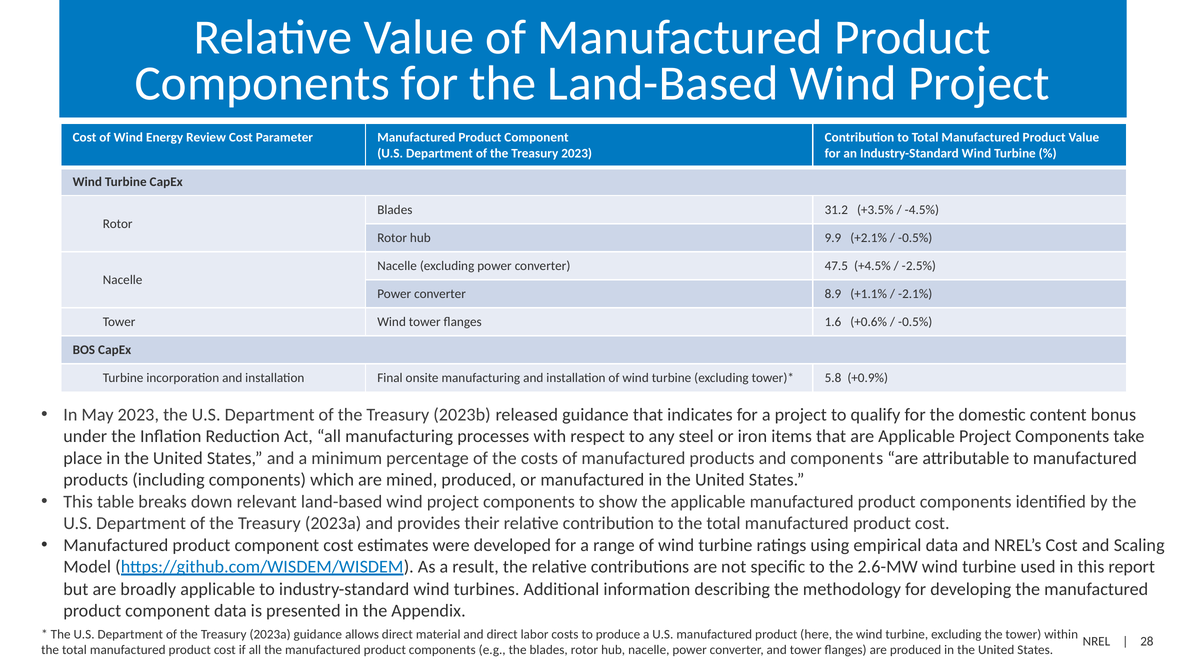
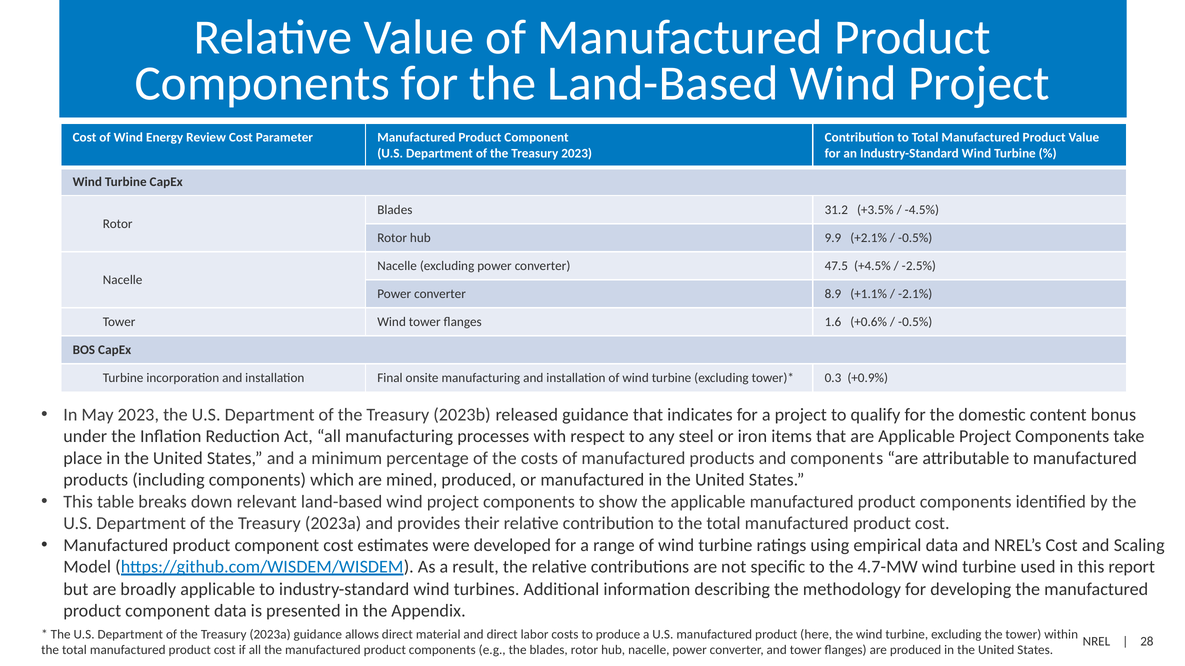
5.8: 5.8 -> 0.3 (833, 378)
2.6-MW: 2.6-MW -> 4.7-MW (888, 567)
